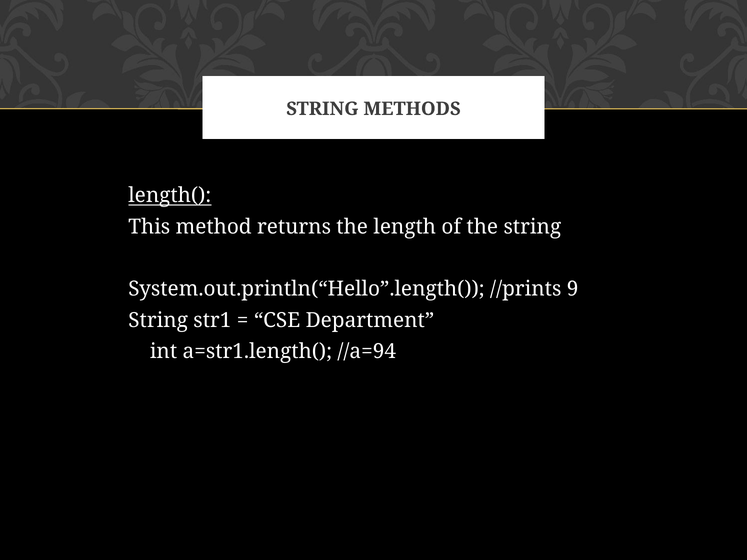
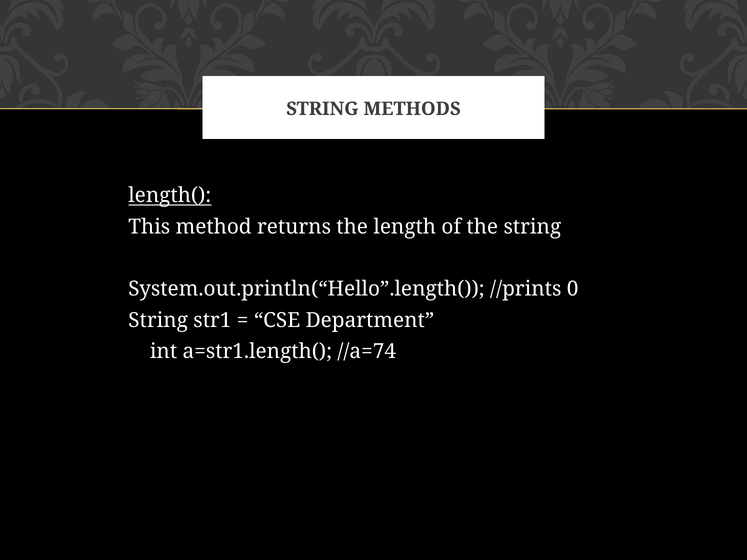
9: 9 -> 0 (573, 289)
//a=94: //a=94 -> //a=74 (367, 352)
